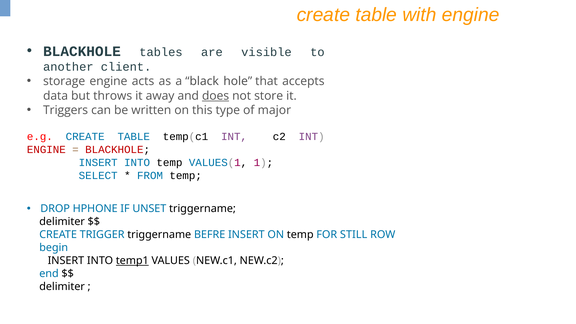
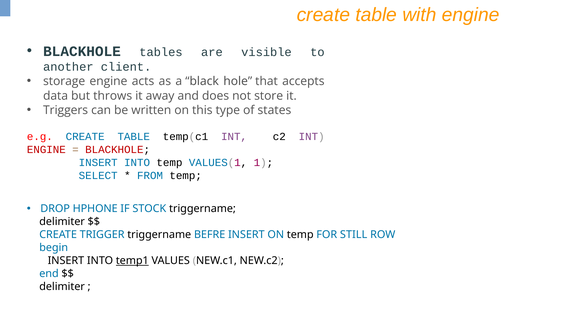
does underline: present -> none (216, 96)
major: major -> states (274, 110)
UNSET: UNSET -> STOCK (149, 209)
